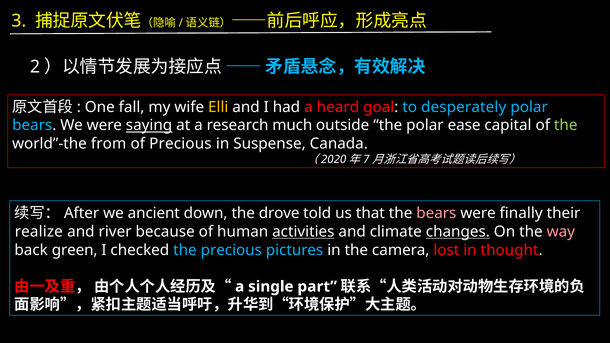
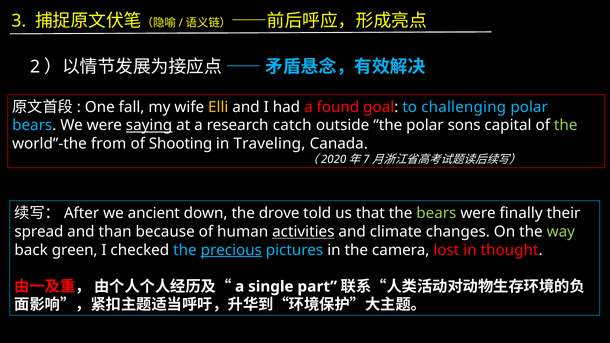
heard: heard -> found (338, 107)
desperately: desperately -> challenging (464, 107)
much: much -> catch (292, 125)
ease: ease -> sons (464, 125)
of Precious: Precious -> Shooting (181, 144)
Suspense: Suspense -> Traveling (269, 144)
bears colour: pink -> light green (436, 213)
realize: realize -> spread (39, 232)
river: river -> than (115, 232)
changes underline: present -> none (458, 232)
way colour: pink -> light green (561, 232)
precious underline: none -> present (231, 250)
